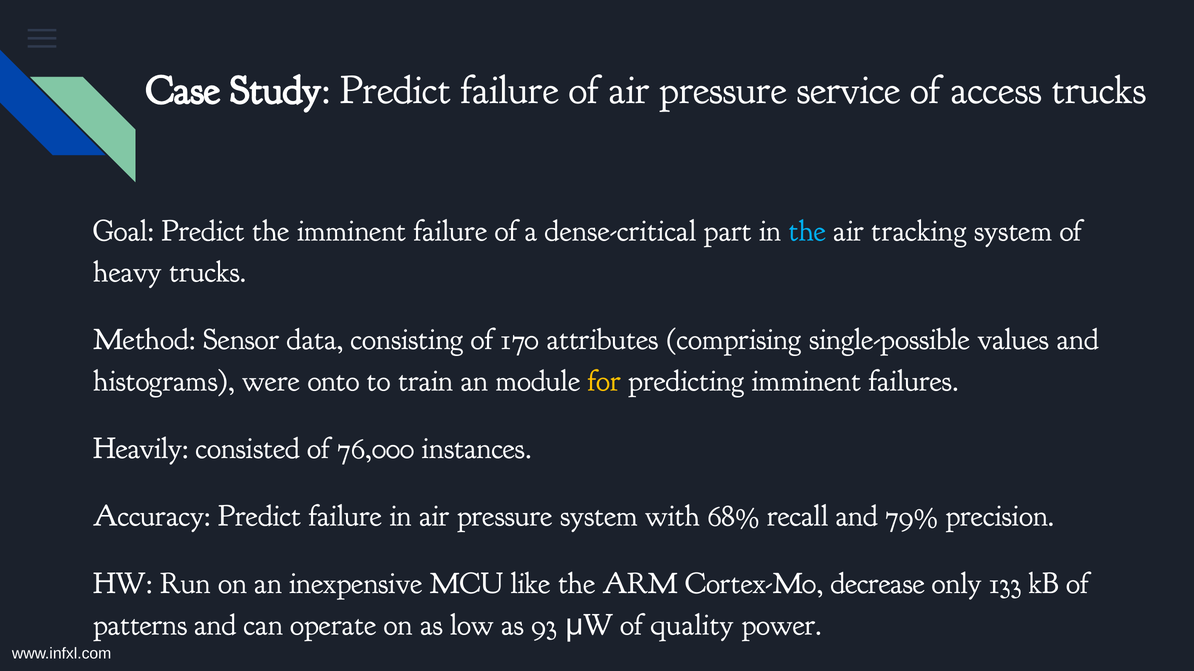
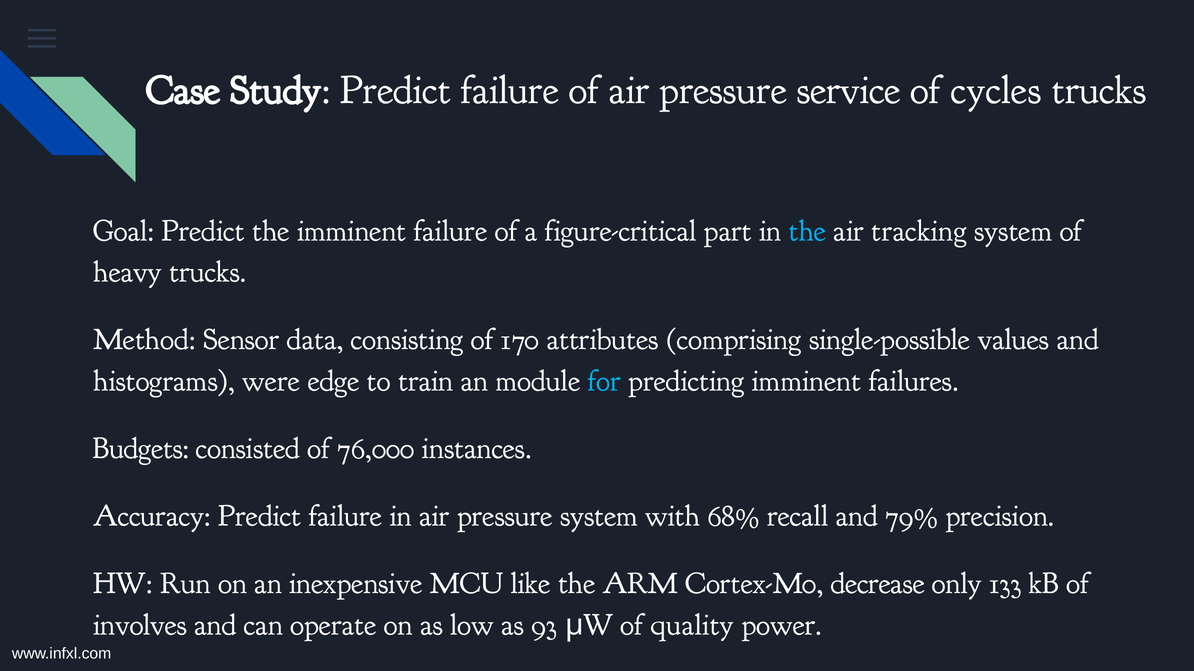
access: access -> cycles (996, 90)
dense-critical: dense-critical -> figure-critical (621, 231)
onto: onto -> edge (333, 381)
for colour: yellow -> light blue (604, 381)
Heavily: Heavily -> Budgets (141, 449)
patterns: patterns -> involves (140, 625)
